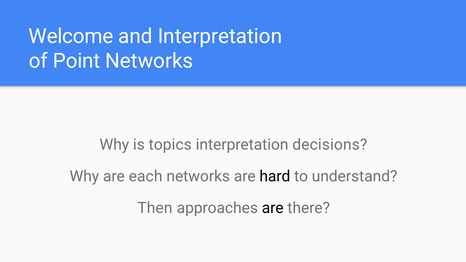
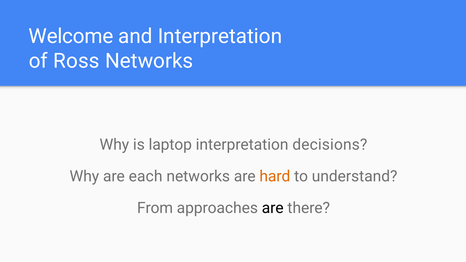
Point: Point -> Ross (76, 61)
topics: topics -> laptop (170, 145)
hard colour: black -> orange (275, 176)
Then: Then -> From (155, 208)
